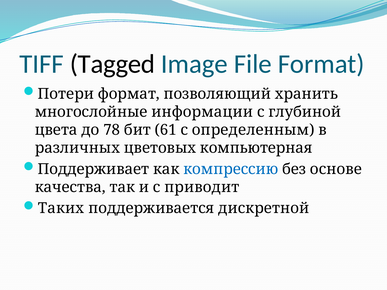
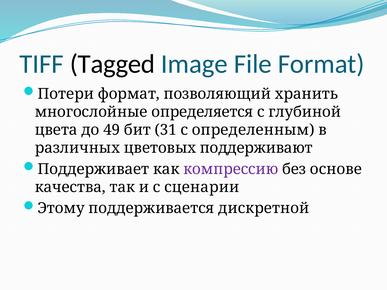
информации: информации -> определяется (202, 112)
78: 78 -> 49 (112, 130)
61: 61 -> 31 (166, 130)
компьютерная: компьютерная -> поддерживают (256, 148)
компрессию colour: blue -> purple (231, 169)
приводит: приводит -> сценарии (202, 187)
Таких: Таких -> Этому (61, 208)
